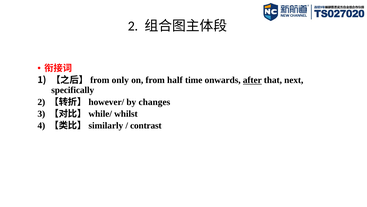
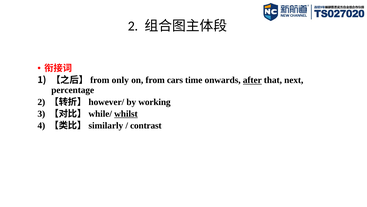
half: half -> cars (175, 80)
specifically: specifically -> percentage (73, 90)
changes: changes -> working (155, 102)
whilst underline: none -> present (126, 114)
